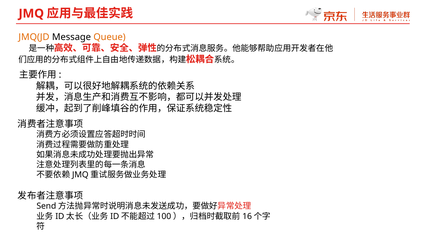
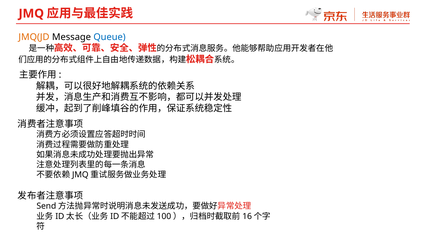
Queue colour: orange -> blue (110, 37)
